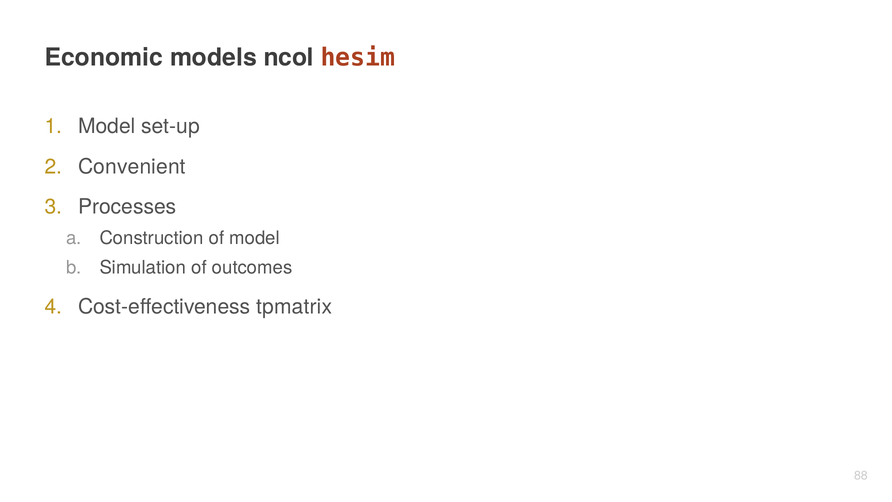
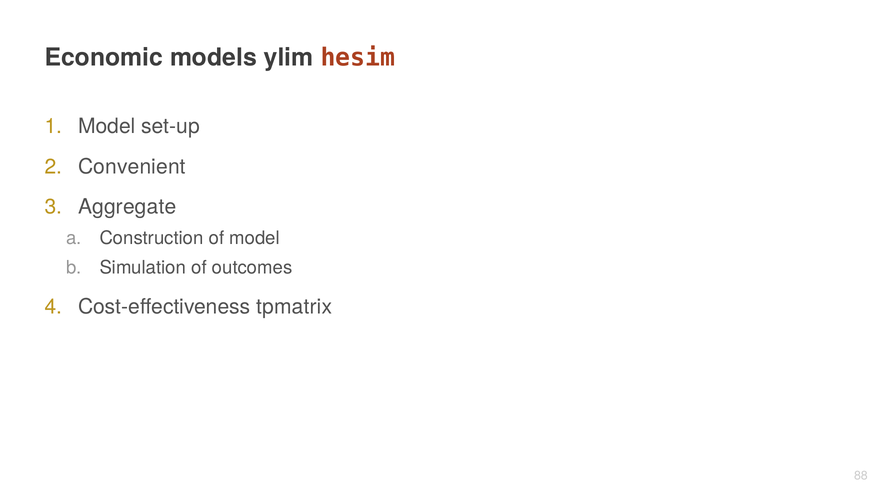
ncol: ncol -> ylim (289, 57)
Processes: Processes -> Aggregate (127, 207)
